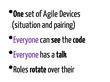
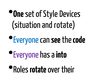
Agile: Agile -> Style (50, 14)
and pairing: pairing -> rotate (65, 25)
Everyone colour: purple -> blue (26, 40)
talk: talk -> into (61, 55)
